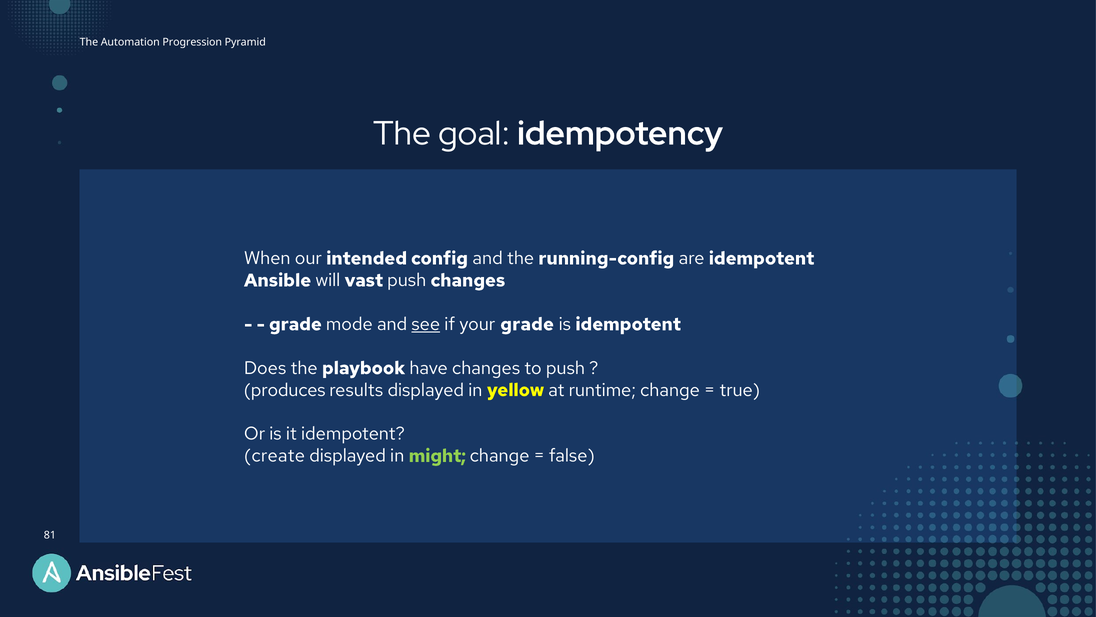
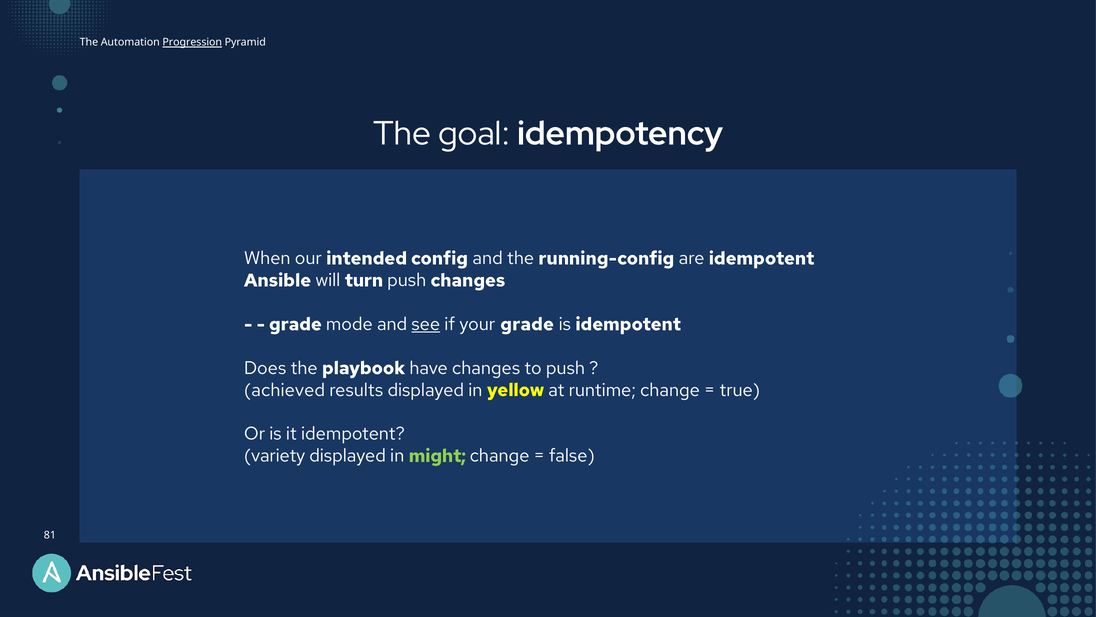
Progression underline: none -> present (192, 42)
vast: vast -> turn (364, 280)
produces: produces -> achieved (285, 390)
create: create -> variety (275, 456)
